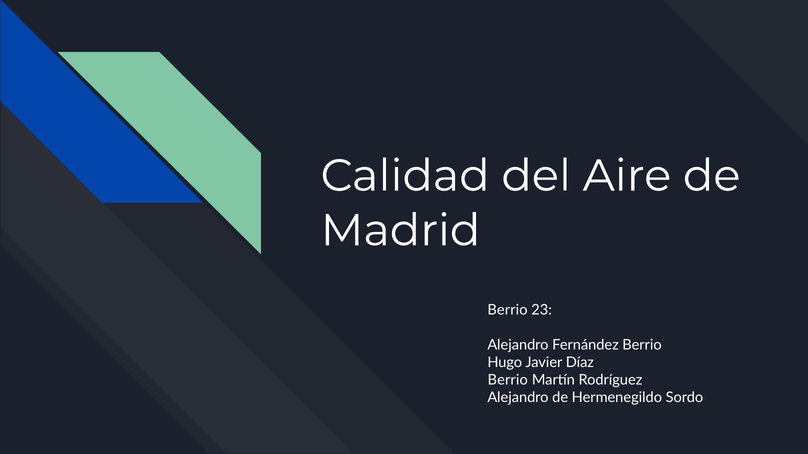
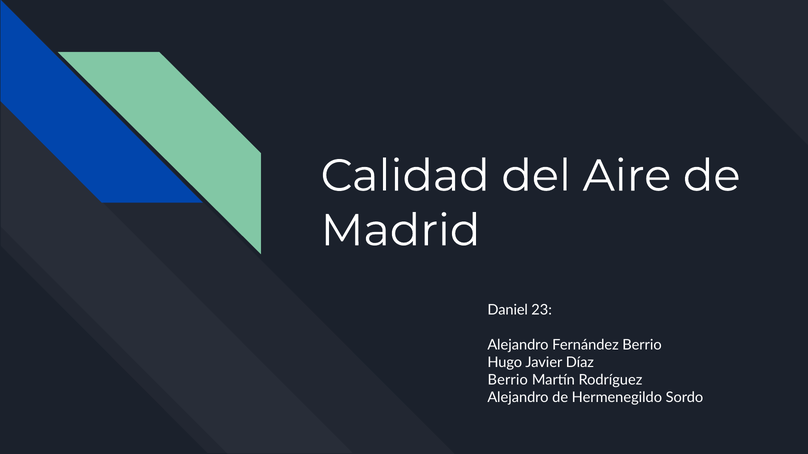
Berrio: Berrio -> Daniel (508, 311)
